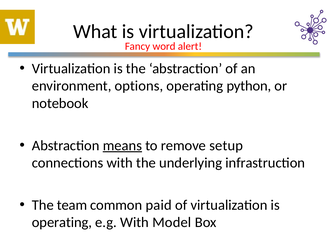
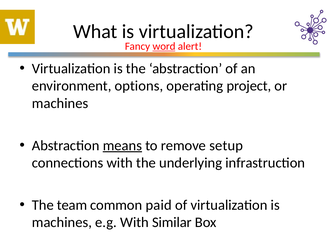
word underline: none -> present (164, 46)
python: python -> project (249, 86)
notebook: notebook -> machines (60, 103)
operating: operating -> machines (62, 223)
Model: Model -> Similar (172, 223)
